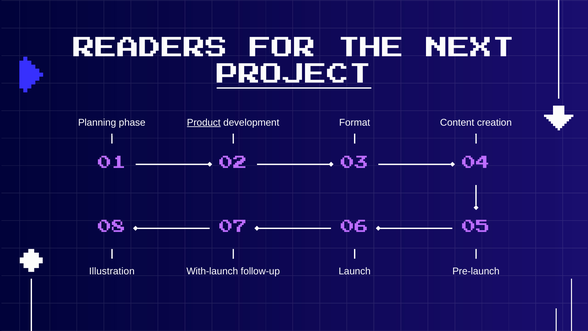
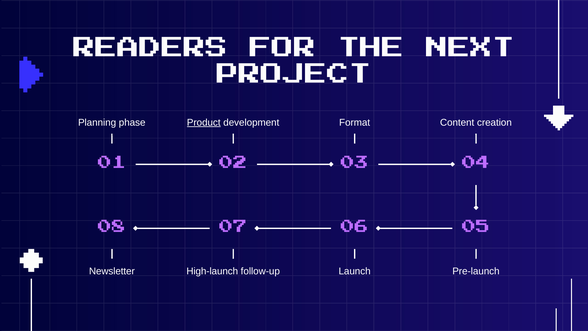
PROJECT underline: present -> none (294, 78)
Illustration: Illustration -> Newsletter (112, 271)
With-launch: With-launch -> High-launch (212, 271)
